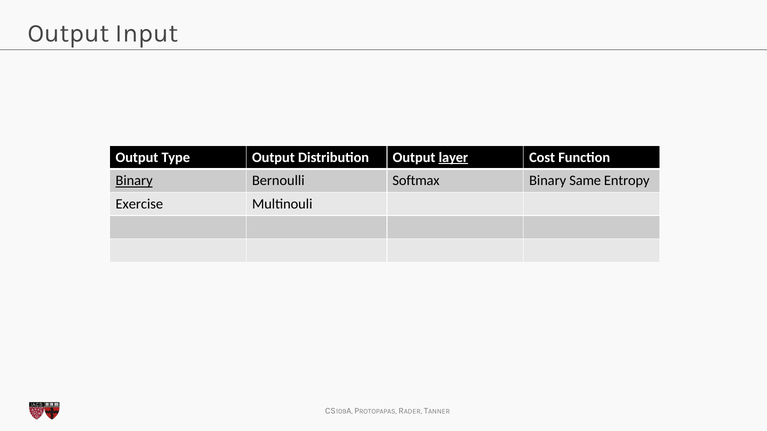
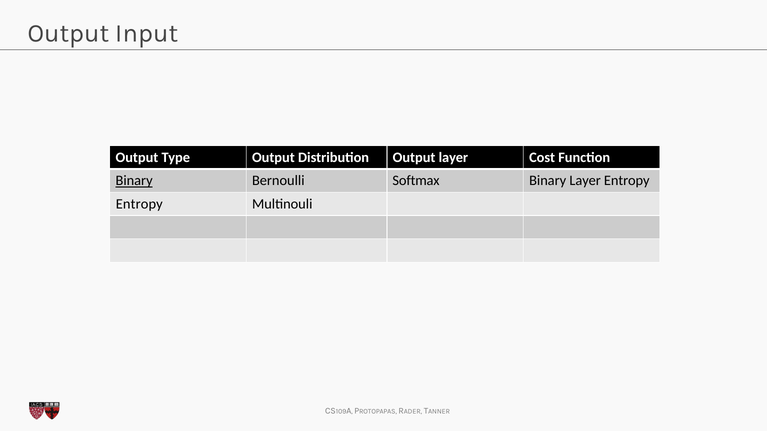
layer underline: present -> none (453, 158)
Binary Same: Same -> Layer (585, 181)
Exercise: Exercise -> Entropy (139, 204)
